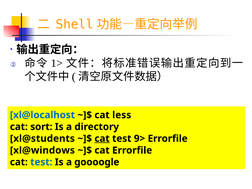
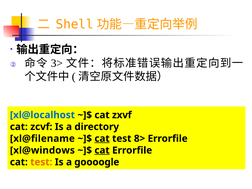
1>: 1> -> 3> (57, 63)
less: less -> zxvf (122, 115)
sort: sort -> zcvf (41, 127)
xl@students: xl@students -> xl@filename (42, 139)
9>: 9> -> 8> (140, 139)
cat underline: none -> present (102, 150)
test colour: blue -> orange (41, 162)
